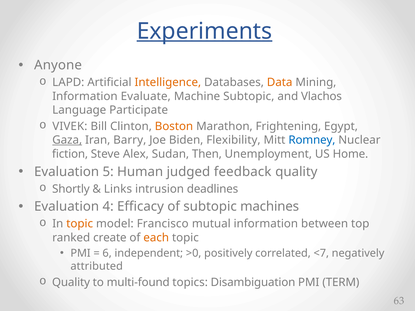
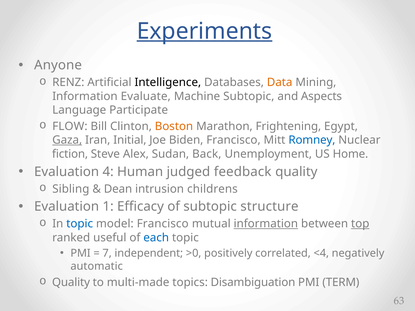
LAPD: LAPD -> RENZ (68, 83)
Intelligence colour: orange -> black (168, 83)
Vlachos: Vlachos -> Aspects (321, 96)
VIVEK: VIVEK -> FLOW (70, 126)
Barry: Barry -> Initial (130, 140)
Biden Flexibility: Flexibility -> Francisco (233, 140)
Then: Then -> Back (207, 154)
5: 5 -> 4 (108, 172)
Shortly: Shortly -> Sibling (71, 189)
Links: Links -> Dean (118, 189)
deadlines: deadlines -> childrens (212, 189)
4: 4 -> 1 (108, 207)
machines: machines -> structure (269, 207)
topic colour: orange -> blue (80, 224)
information underline: none -> present (266, 224)
top underline: none -> present (360, 224)
create: create -> useful (110, 238)
each colour: orange -> blue (156, 238)
6: 6 -> 7 (107, 253)
<7: <7 -> <4 (321, 253)
attributed: attributed -> automatic (97, 267)
multi-found: multi-found -> multi-made (138, 283)
